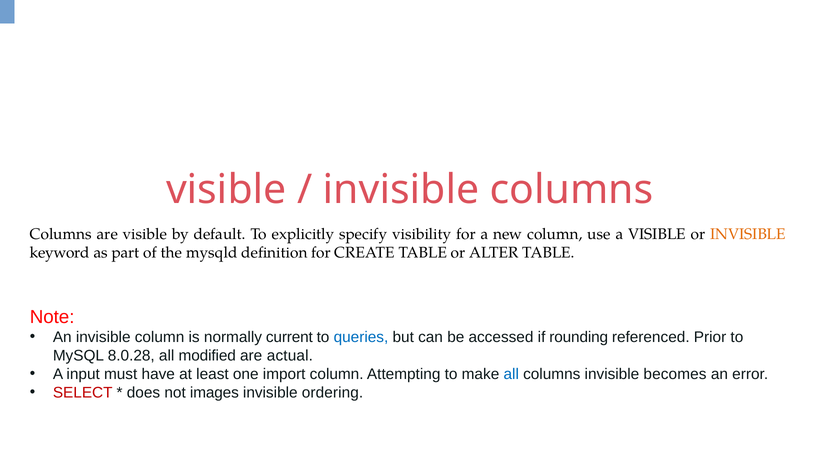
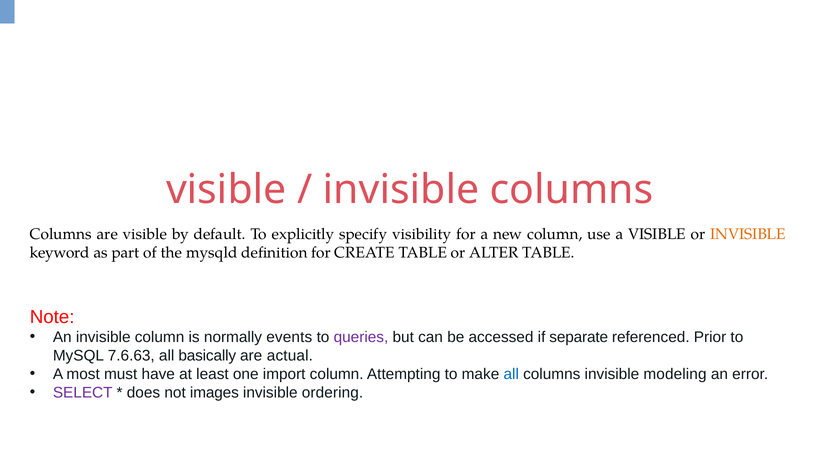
current: current -> events (289, 337)
queries colour: blue -> purple (361, 337)
rounding: rounding -> separate (579, 337)
8.0.28: 8.0.28 -> 7.6.63 (131, 356)
modified: modified -> basically (207, 356)
input: input -> most (83, 374)
becomes: becomes -> modeling (675, 374)
SELECT colour: red -> purple (83, 393)
